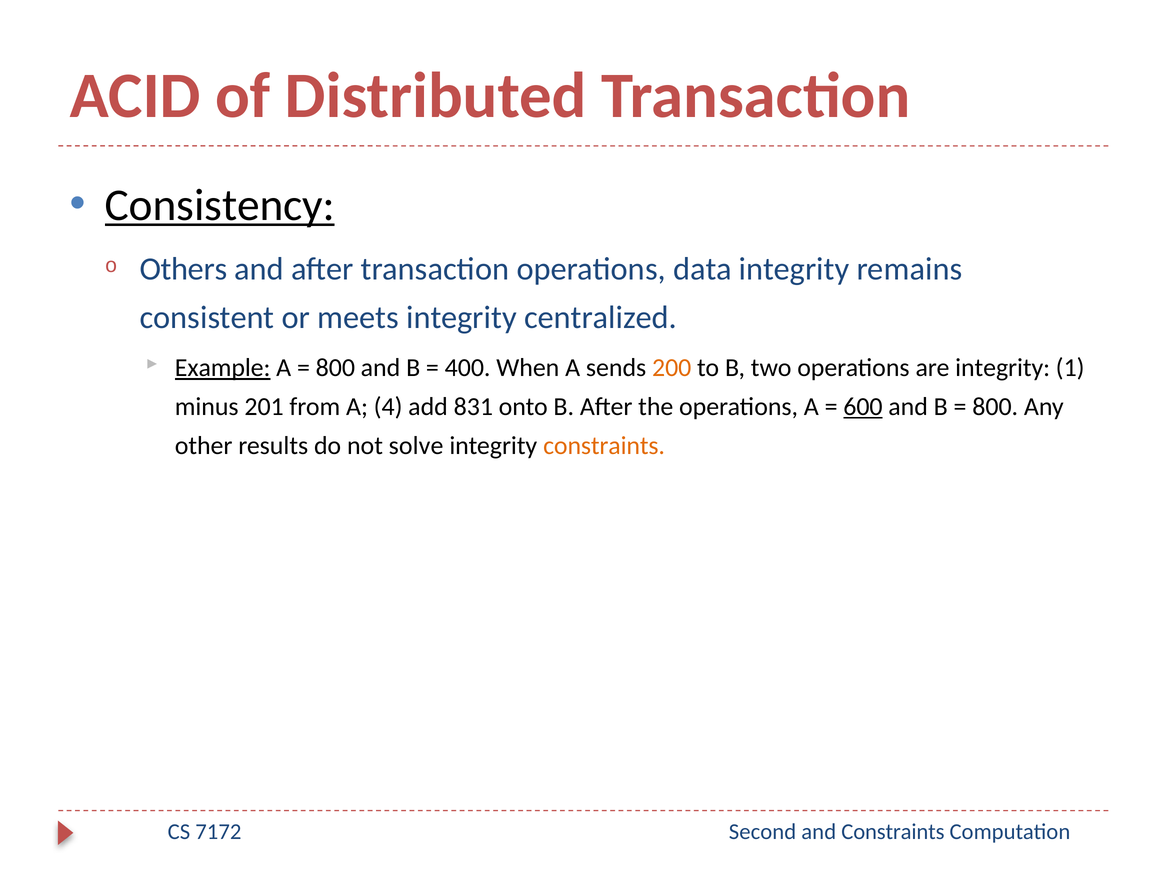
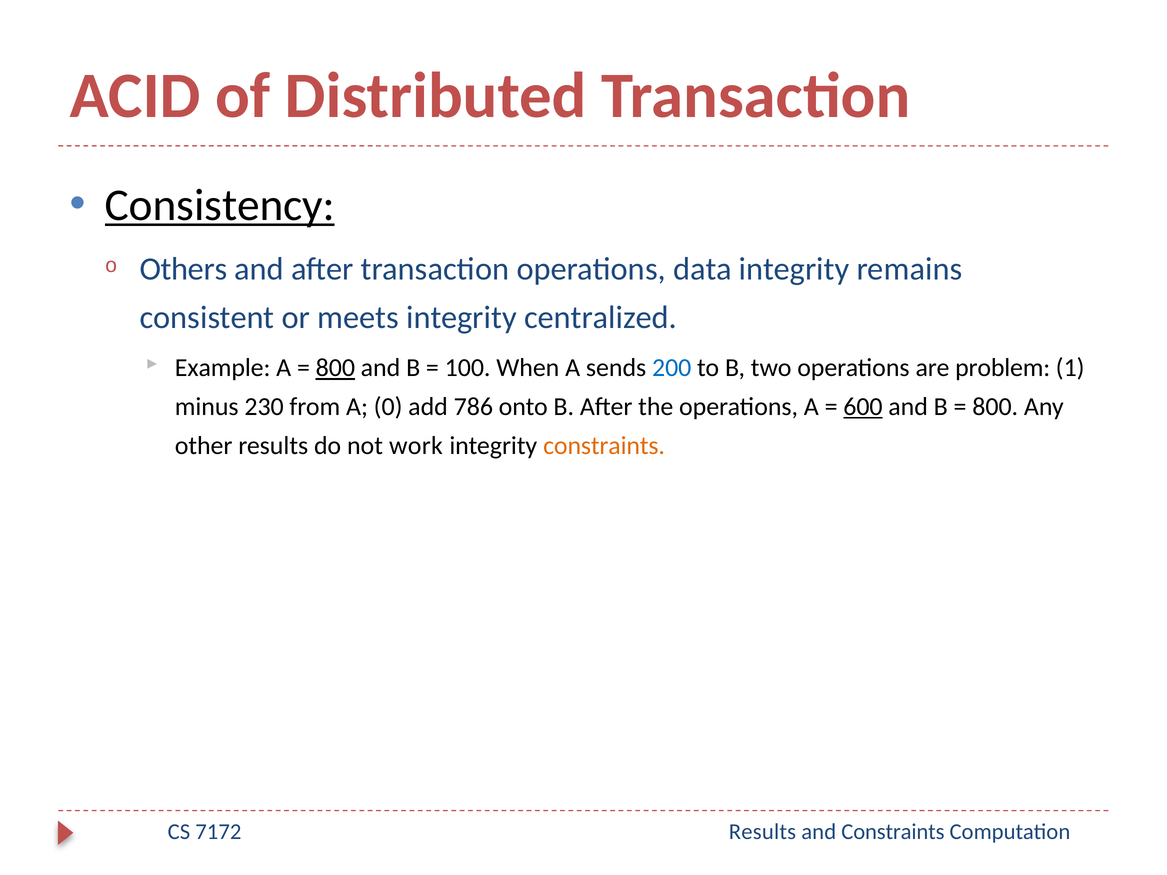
Example underline: present -> none (223, 368)
800 underline: none -> present (335, 368)
400: 400 -> 100 (468, 368)
200 colour: orange -> blue (672, 368)
are integrity: integrity -> problem (1003, 368)
201: 201 -> 230 (264, 407)
4: 4 -> 0 (388, 407)
831: 831 -> 786 (473, 407)
solve: solve -> work (416, 446)
Second: Second -> Results (762, 832)
